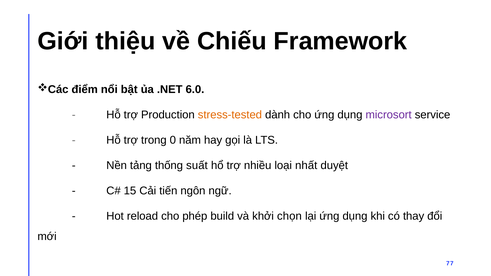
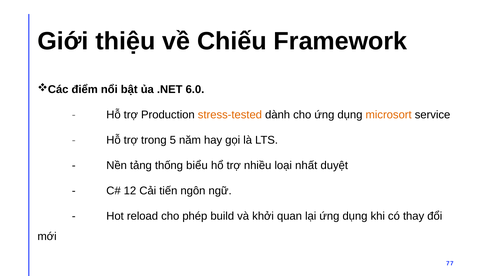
microsort colour: purple -> orange (389, 115)
0: 0 -> 5 (173, 140)
suất: suất -> biểu (197, 166)
15: 15 -> 12 (130, 191)
chọn: chọn -> quan (290, 216)
